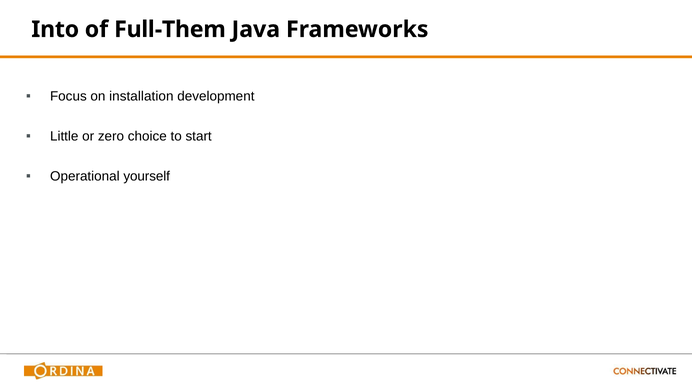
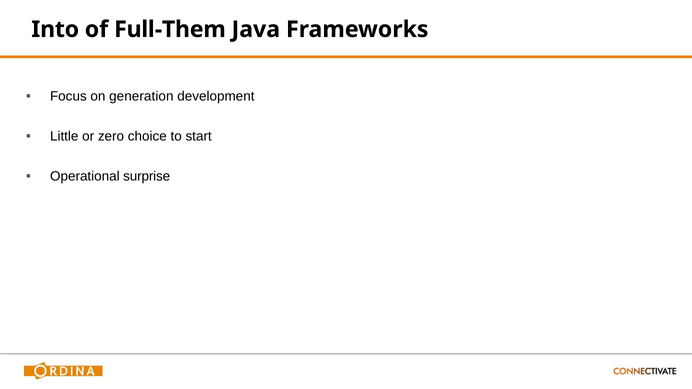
installation: installation -> generation (141, 96)
yourself: yourself -> surprise (147, 176)
